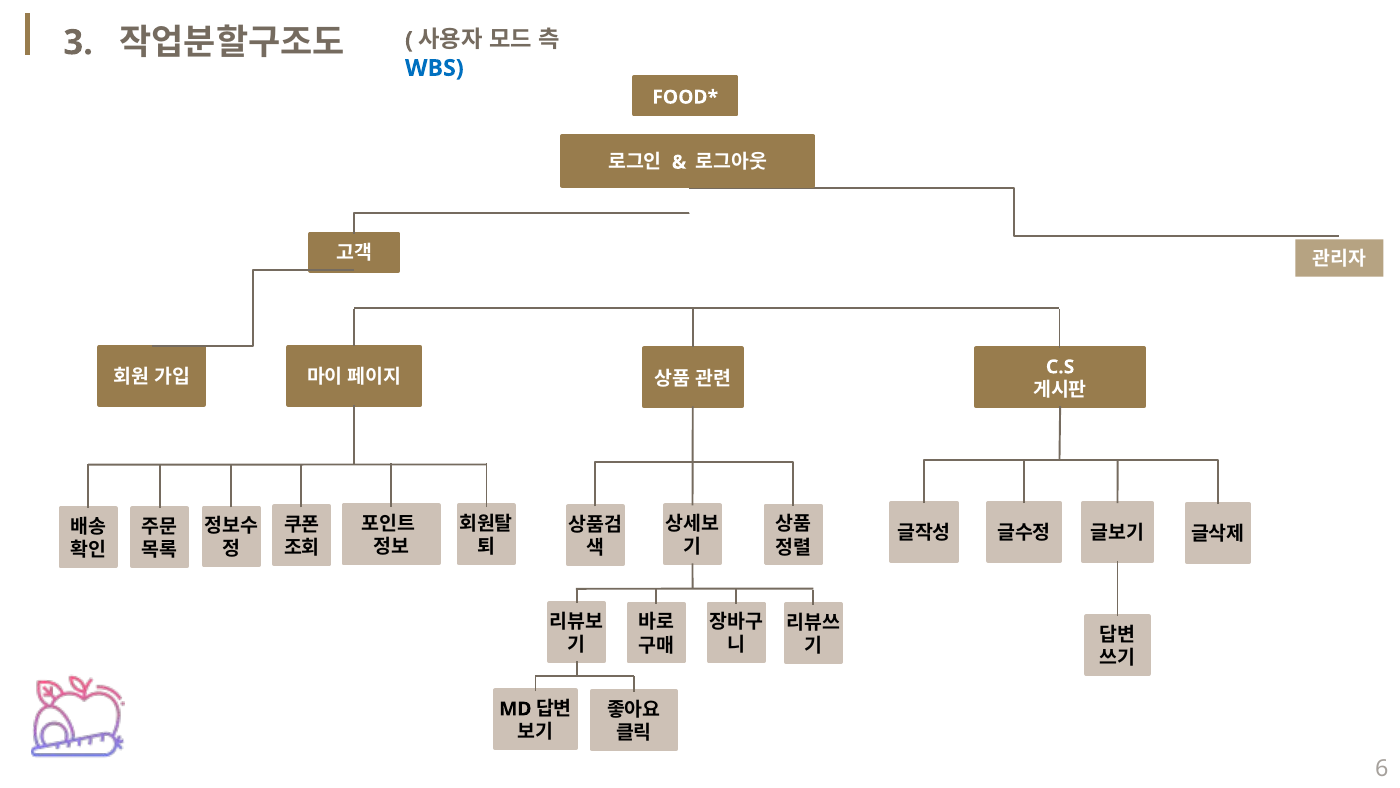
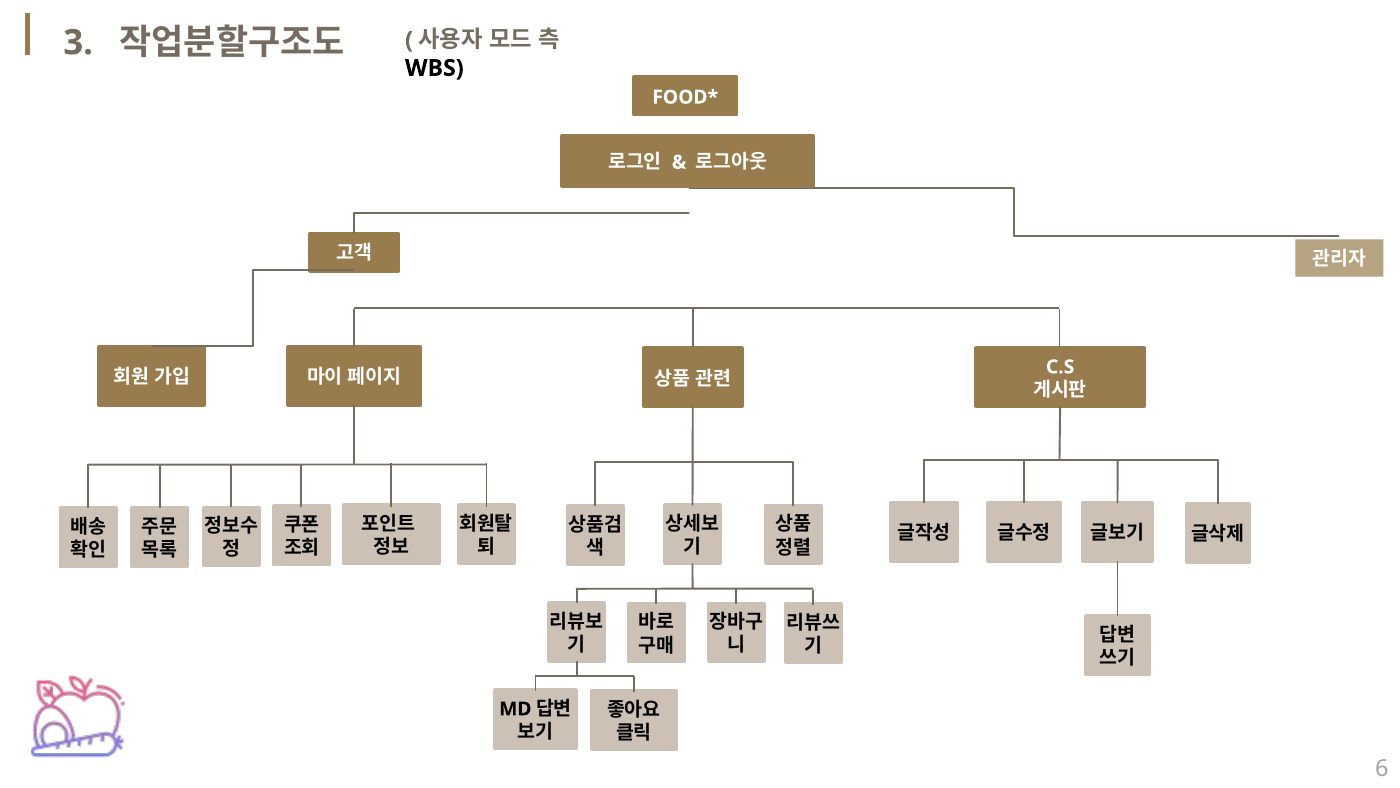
WBS colour: blue -> black (434, 68)
